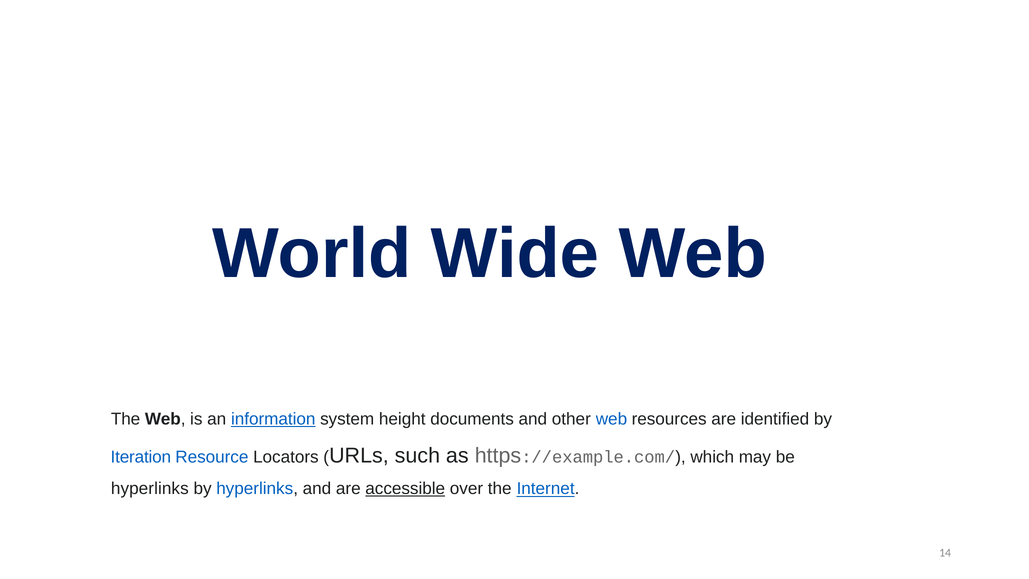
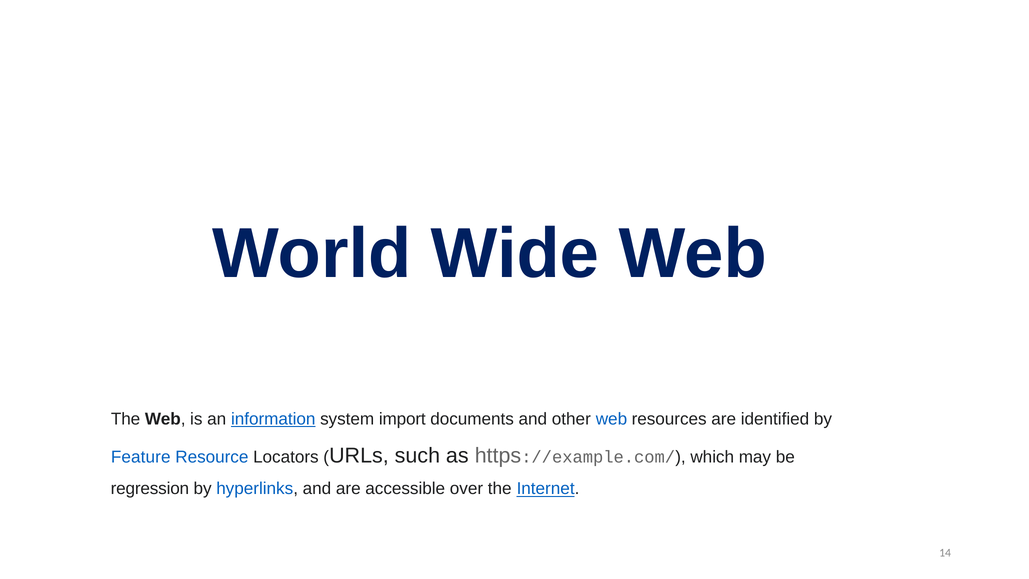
height: height -> import (402, 419)
Iteration: Iteration -> Feature (141, 457)
hyperlinks: hyperlinks -> regression (150, 489)
accessible underline: present -> none (405, 489)
